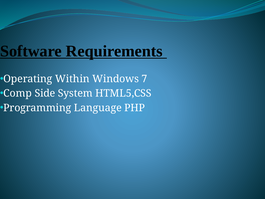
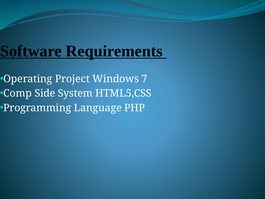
Within: Within -> Project (72, 79)
